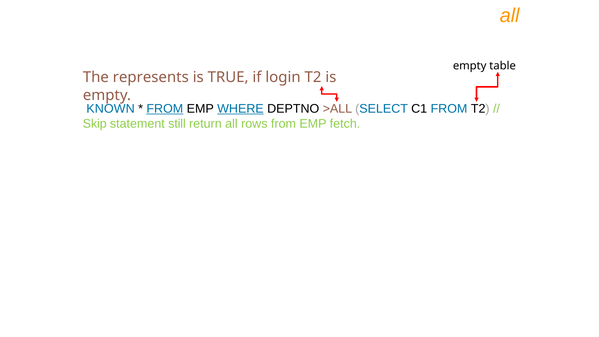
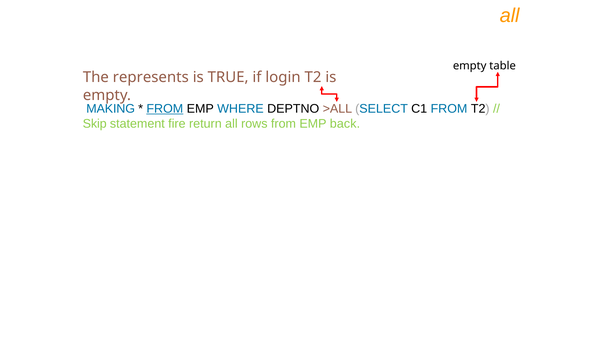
KNOWN: KNOWN -> MAKING (111, 109)
WHERE underline: present -> none (240, 109)
still: still -> fire (177, 124)
fetch: fetch -> back (345, 124)
